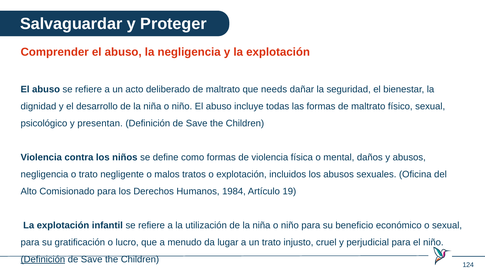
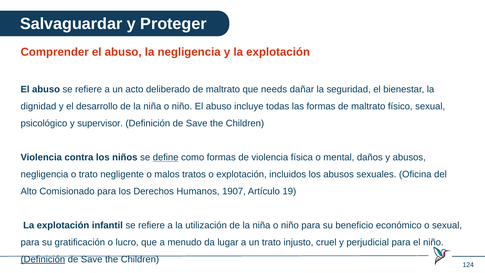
presentan: presentan -> supervisor (100, 123)
define underline: none -> present (166, 157)
1984: 1984 -> 1907 (234, 191)
